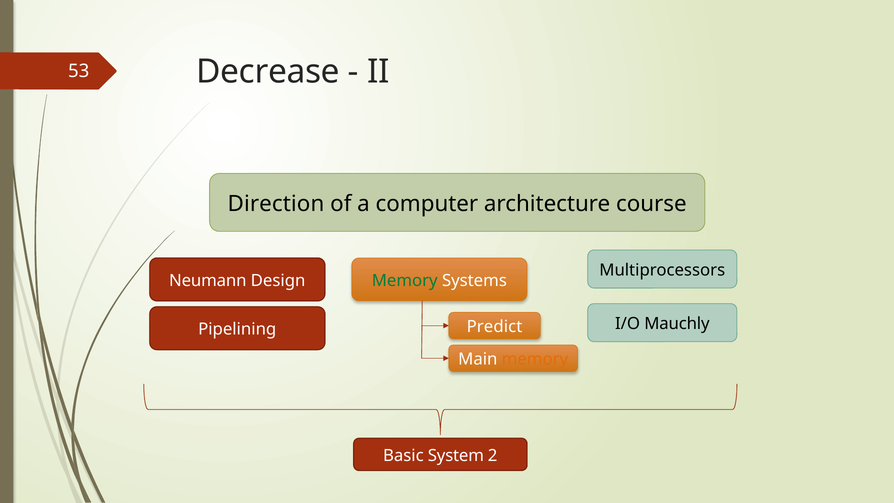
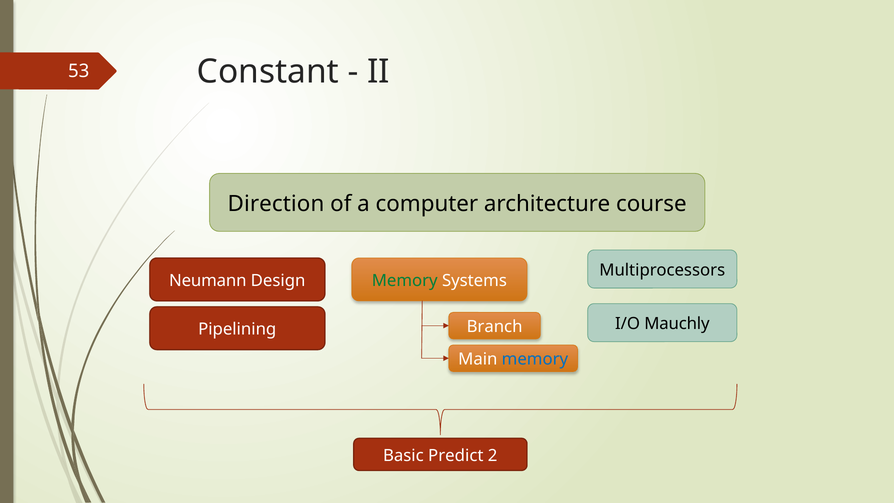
Decrease: Decrease -> Constant (268, 72)
Predict: Predict -> Branch (495, 327)
memory colour: orange -> blue (535, 359)
System: System -> Predict (456, 455)
